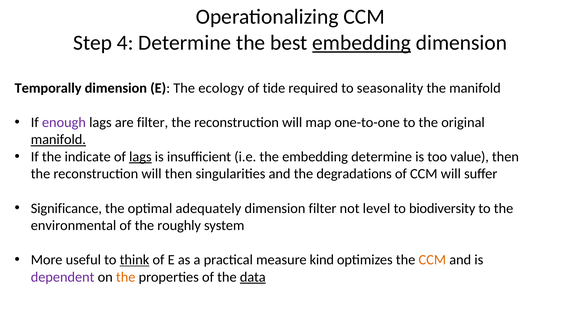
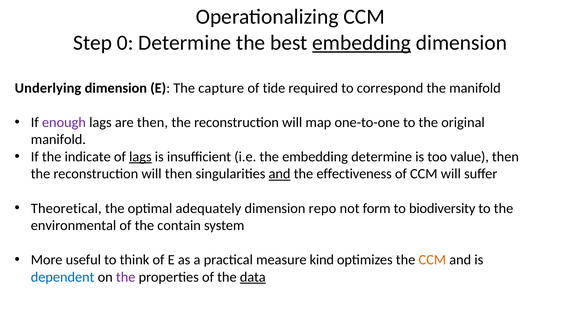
4: 4 -> 0 (125, 43)
Temporally: Temporally -> Underlying (48, 88)
ecology: ecology -> capture (221, 88)
seasonality: seasonality -> correspond (390, 88)
are filter: filter -> then (152, 123)
manifold underline: present -> none (58, 140)
and underline: none -> present (280, 174)
degradations: degradations -> effectiveness (354, 174)
Significance: Significance -> Theoretical (66, 208)
dimension filter: filter -> repo (322, 208)
level: level -> form (377, 208)
roughly: roughly -> contain (179, 226)
think underline: present -> none (134, 260)
dependent colour: purple -> blue (63, 277)
the colour: orange -> purple (126, 277)
